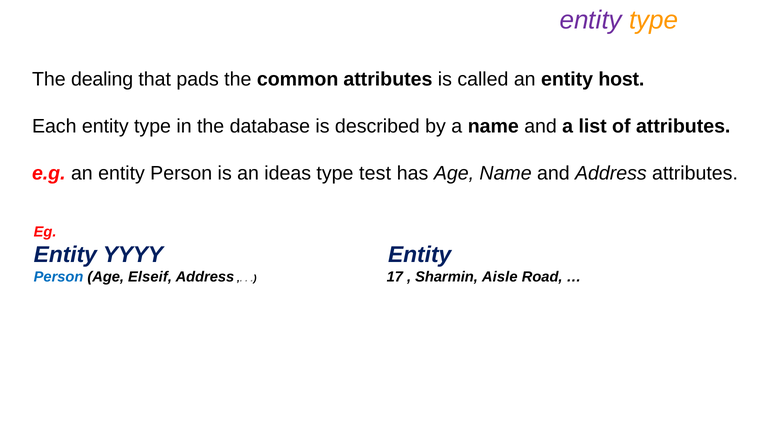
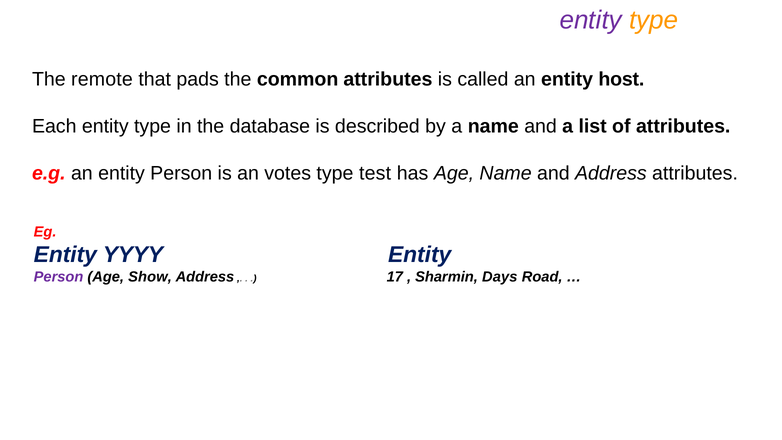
dealing: dealing -> remote (102, 80)
ideas: ideas -> votes (288, 173)
Person colour: blue -> purple (59, 277)
Elseif: Elseif -> Show (150, 277)
Aisle: Aisle -> Days (500, 277)
